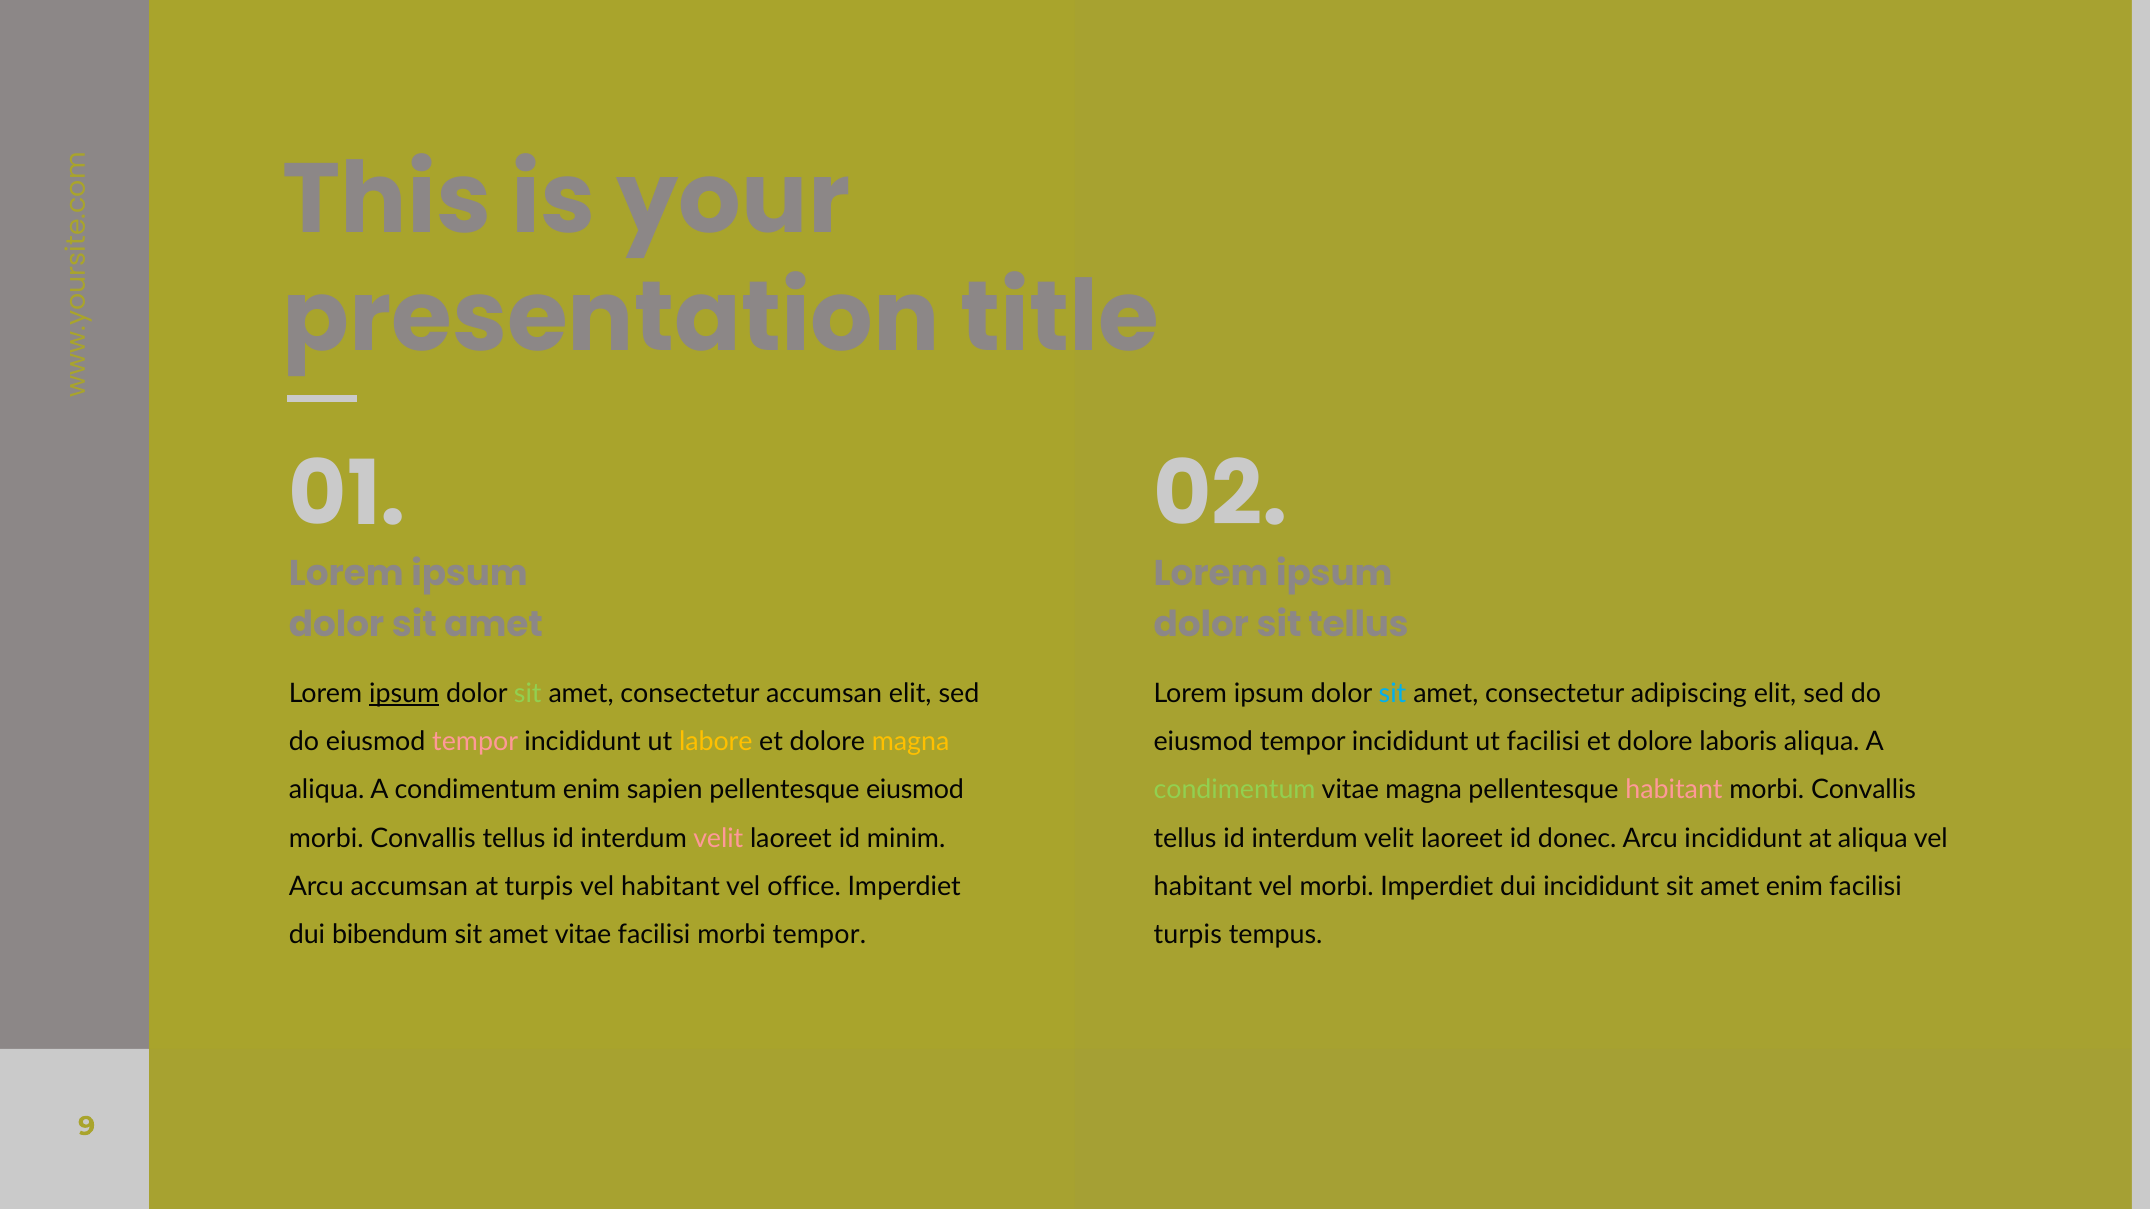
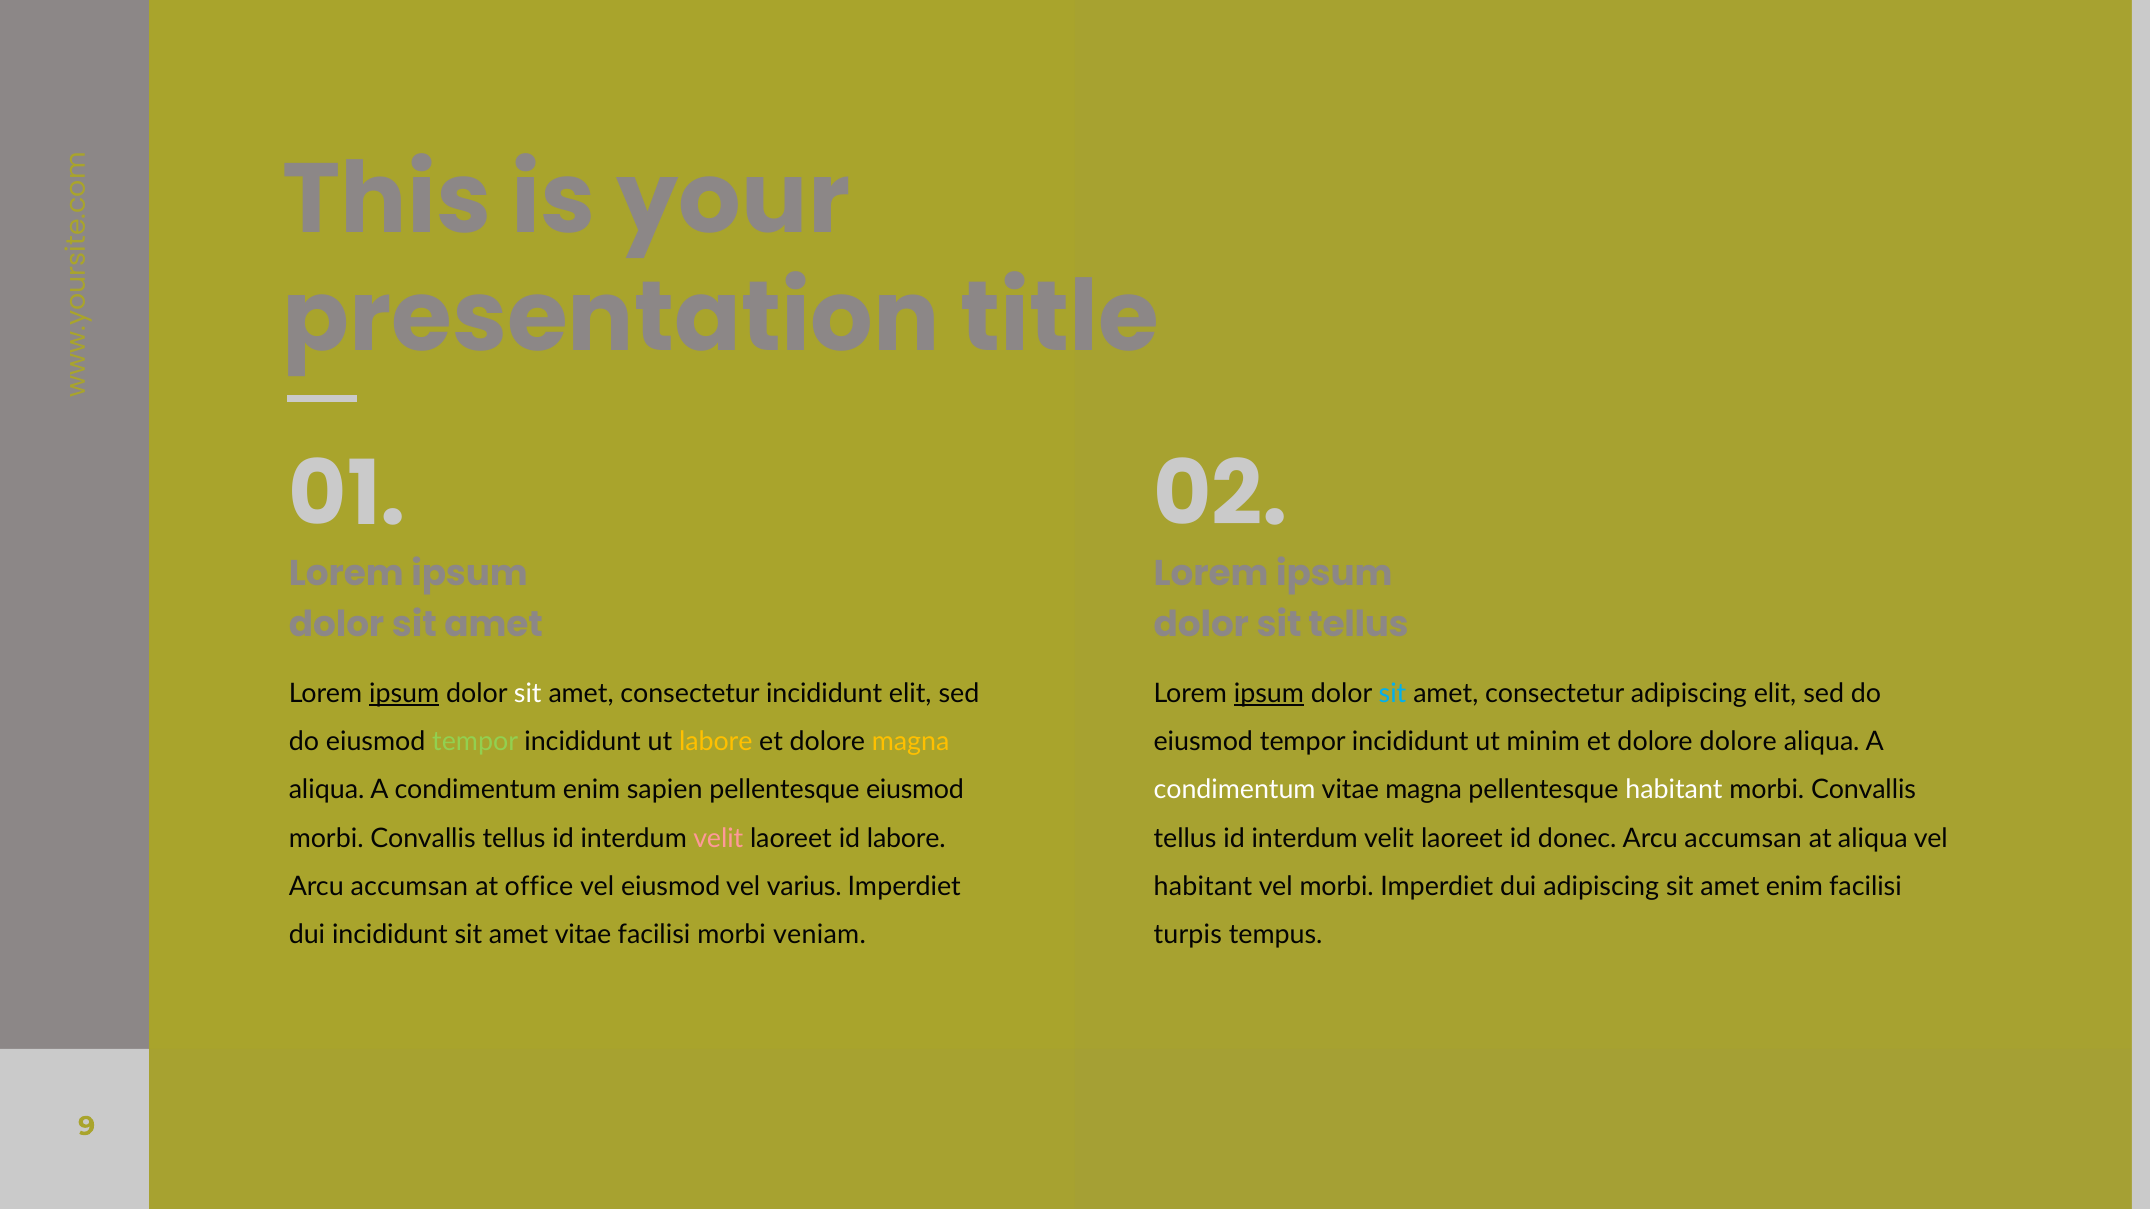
sit colour: light green -> white (528, 693)
consectetur accumsan: accumsan -> incididunt (824, 693)
ipsum underline: none -> present (1269, 693)
tempor colour: pink -> light green (475, 742)
ut facilisi: facilisi -> minim (1543, 742)
dolore laboris: laboris -> dolore (1738, 742)
condimentum colour: light green -> white (1235, 790)
habitant colour: pink -> white (1674, 790)
id minim: minim -> labore (906, 839)
donec Arcu incididunt: incididunt -> accumsan (1743, 839)
at turpis: turpis -> office (539, 887)
habitant: habitant -> eiusmod (671, 887)
office: office -> varius (804, 887)
dui incididunt: incididunt -> adipiscing (1601, 887)
dui bibendum: bibendum -> incididunt (390, 935)
morbi tempor: tempor -> veniam (819, 935)
